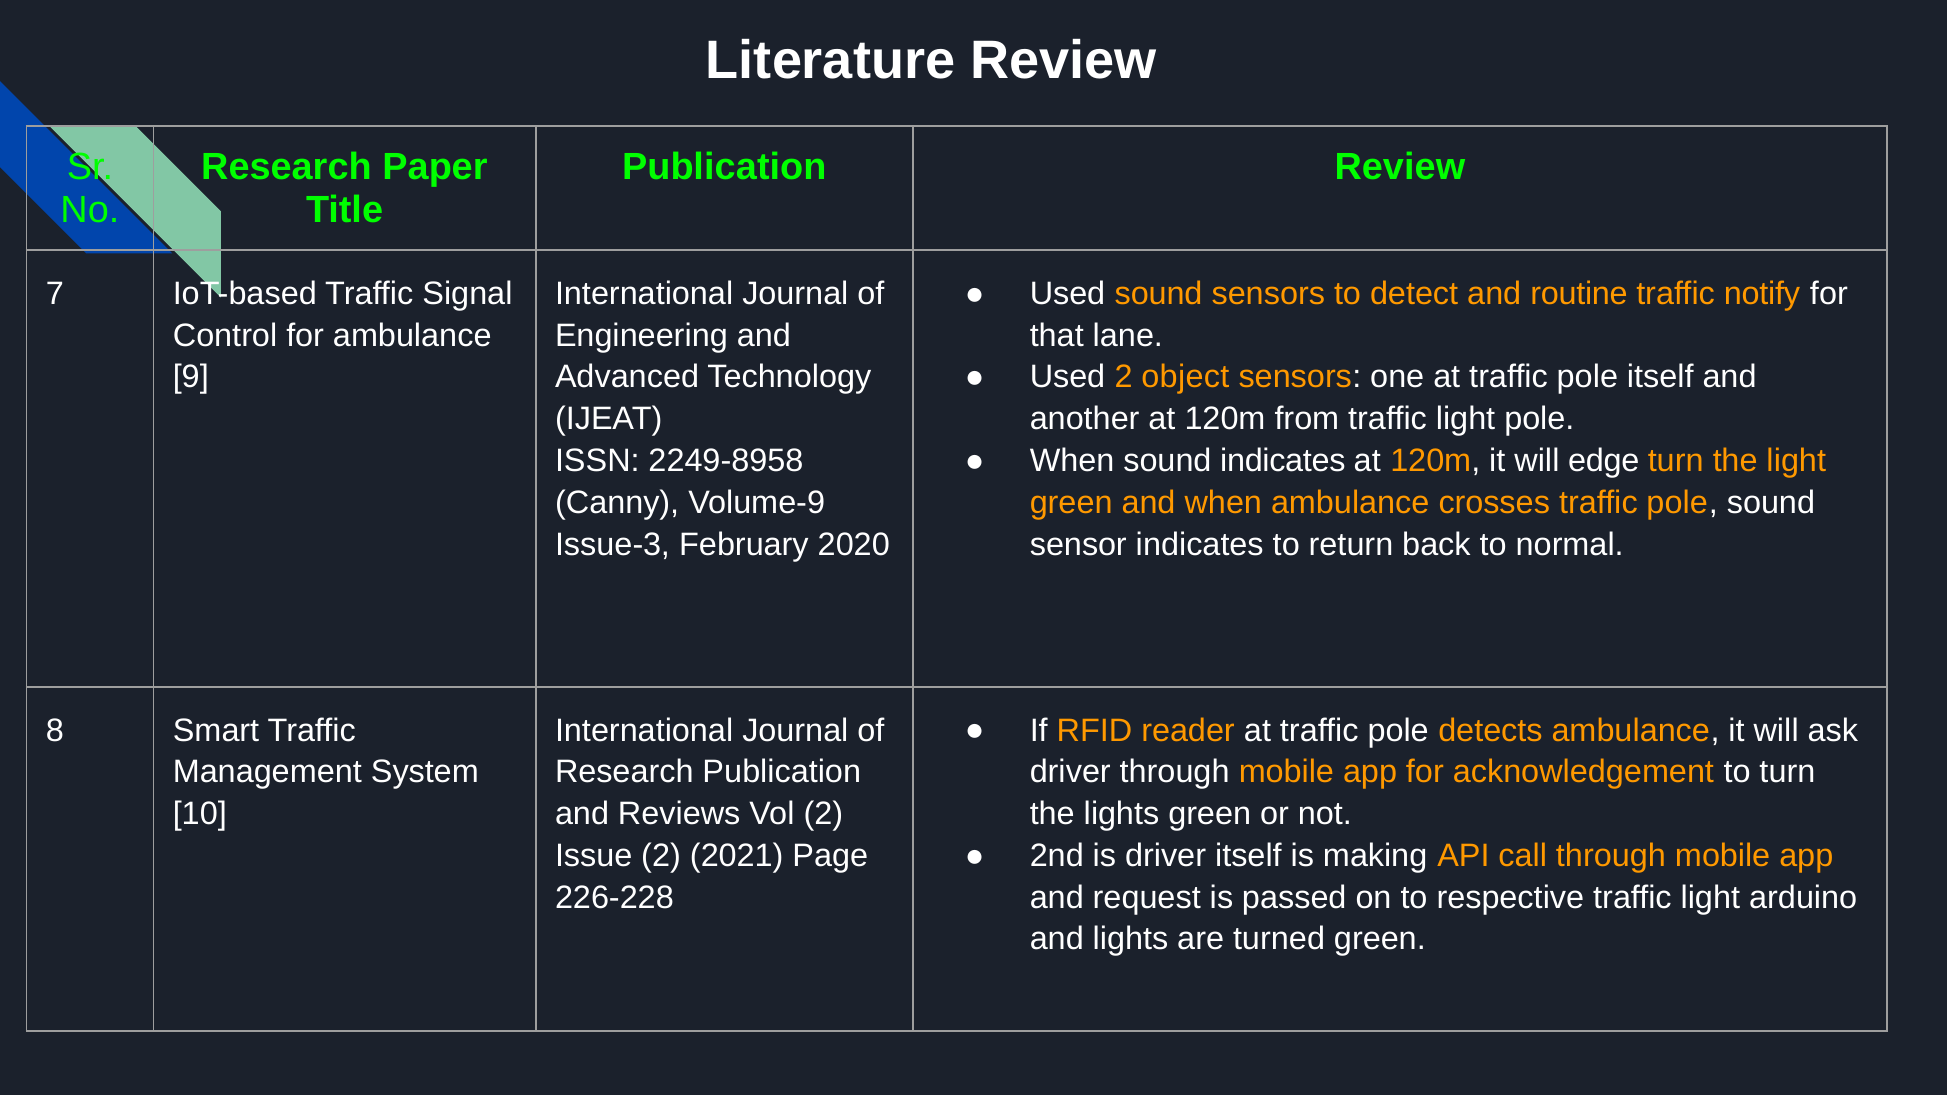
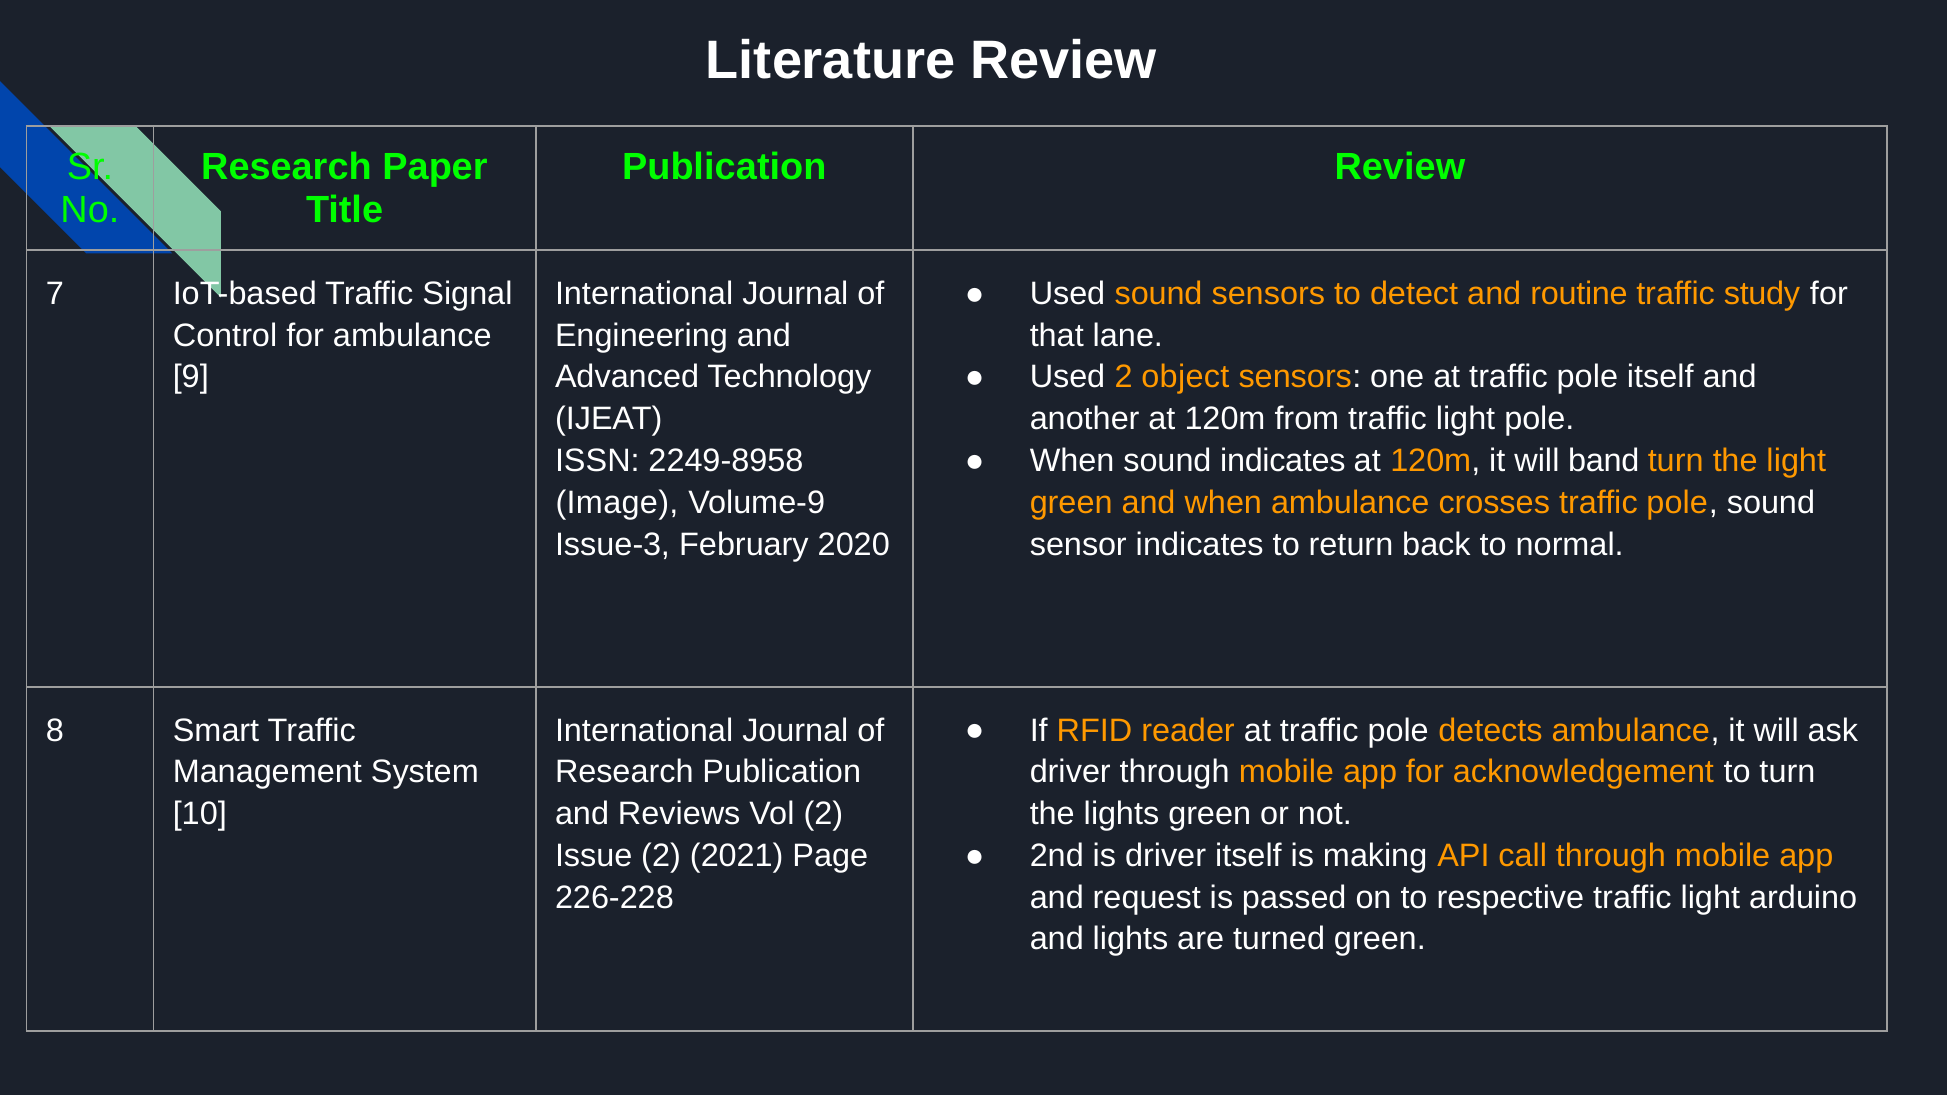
notify: notify -> study (1762, 294)
edge: edge -> band (1604, 461)
Canny: Canny -> Image (617, 503)
